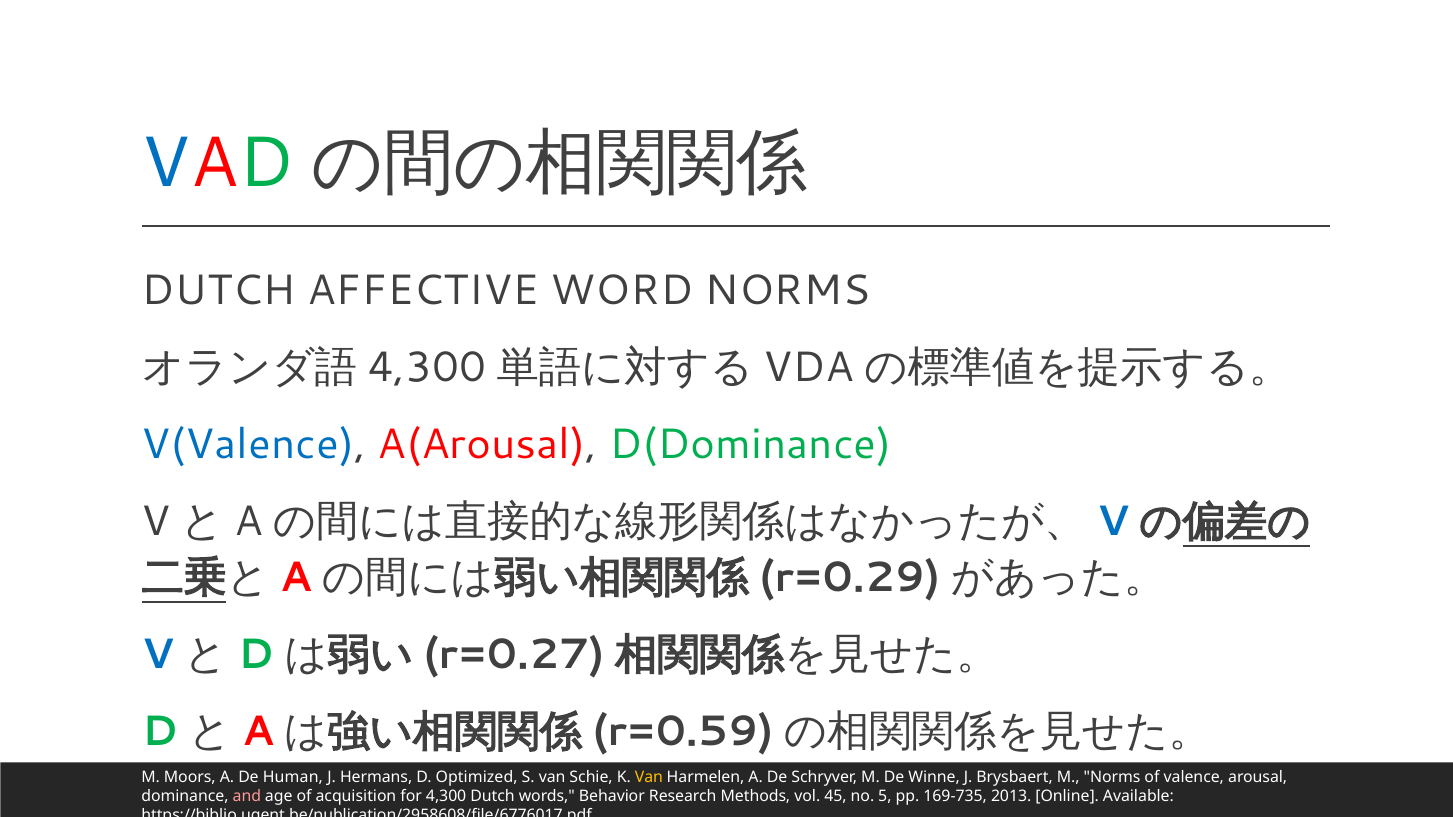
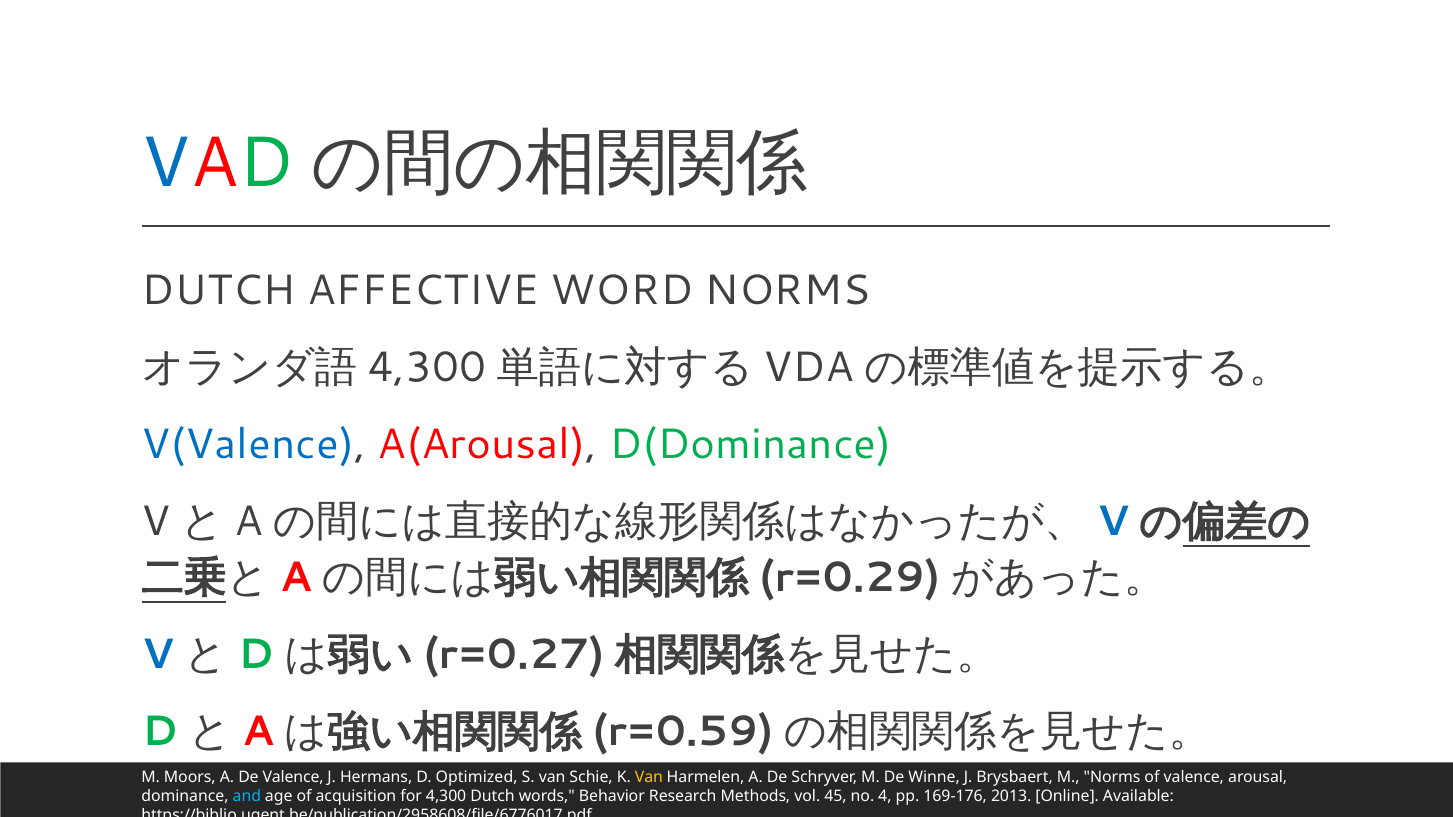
De Human: Human -> Valence (293, 777)
and colour: pink -> light blue (247, 796)
5: 5 -> 4 (885, 796)
169-735: 169-735 -> 169-176 (955, 796)
